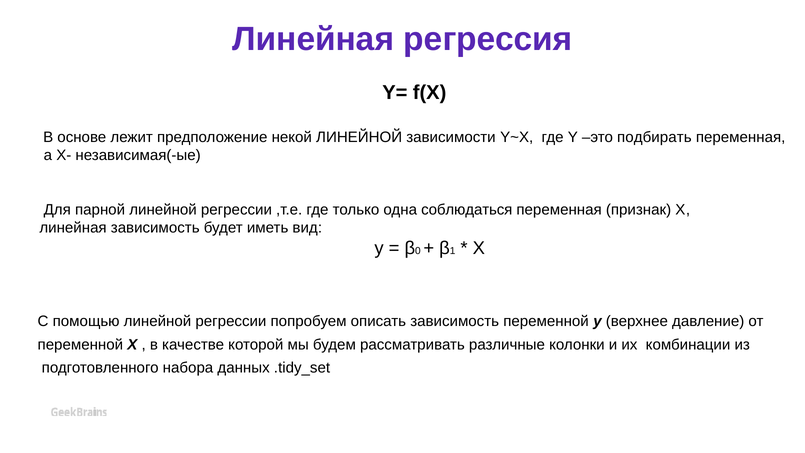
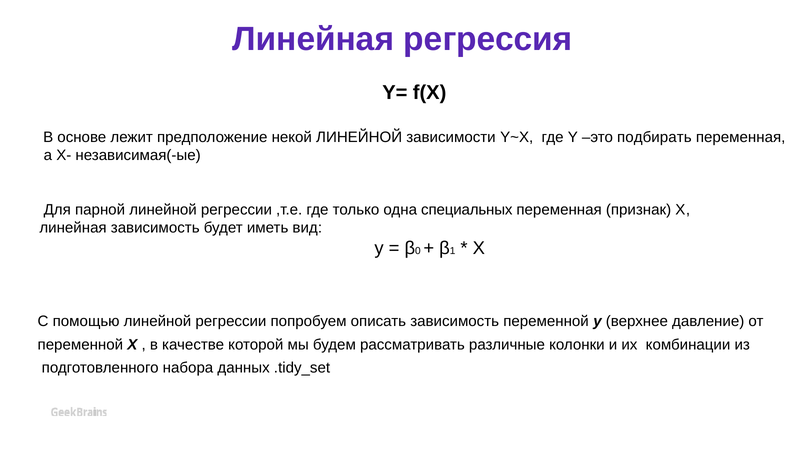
соблюдаться: соблюдаться -> специальных (467, 210)
